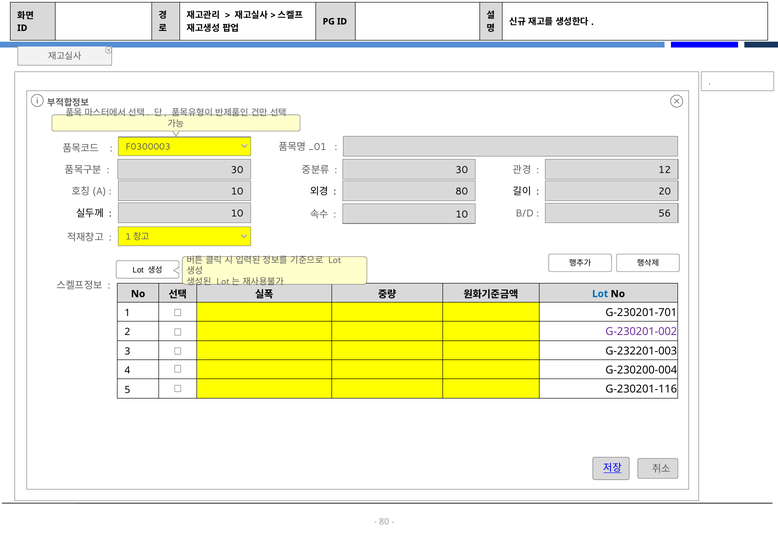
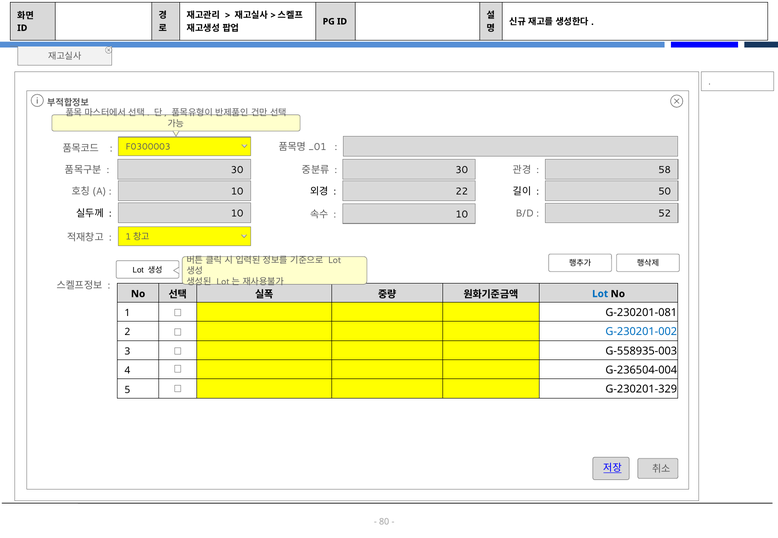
12: 12 -> 58 (665, 170)
80: 80 -> 22 (462, 192)
20: 20 -> 50 (665, 192)
56: 56 -> 52 (665, 214)
G-230201-701: G-230201-701 -> G-230201-081 (641, 313)
G-230201-002 colour: purple -> blue (641, 332)
G-232201-003: G-232201-003 -> G-558935-003 (641, 351)
G-230200-004: G-230200-004 -> G-236504-004 (641, 371)
G-230201-116: G-230201-116 -> G-230201-329 (641, 390)
